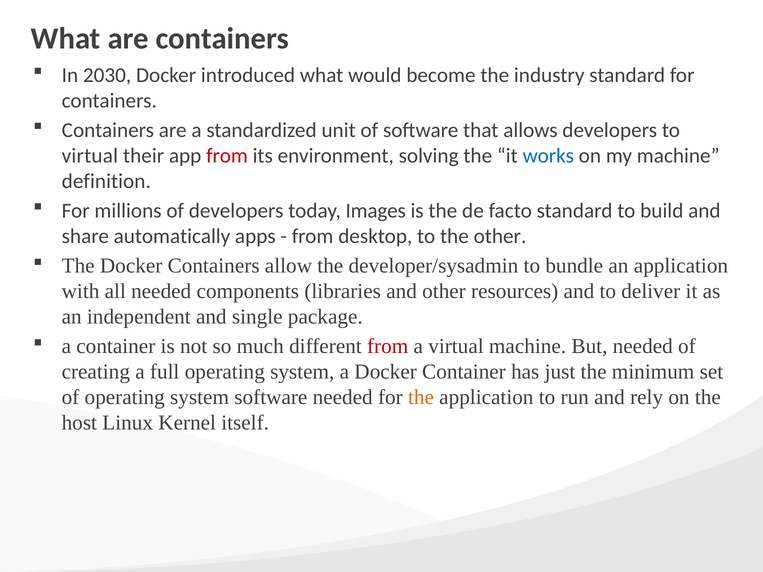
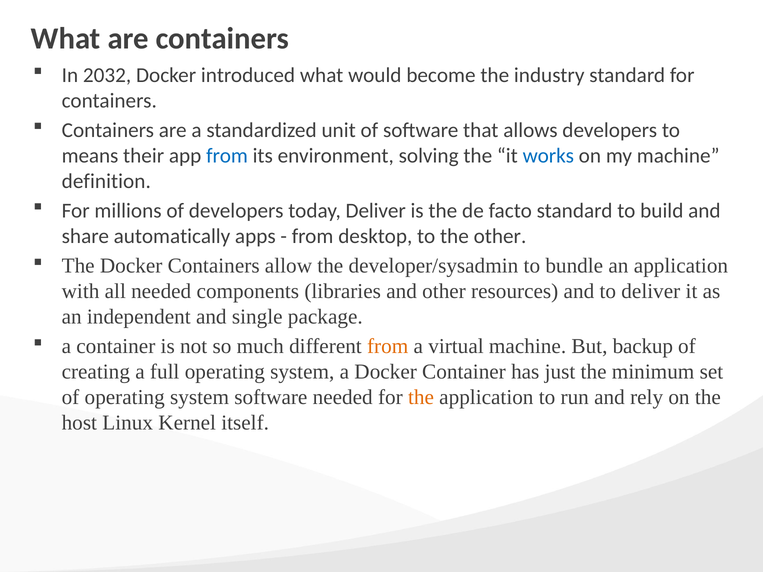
2030: 2030 -> 2032 (107, 75)
virtual: virtual -> means (90, 156)
from colour: red -> blue (227, 156)
today Images: Images -> Deliver (376, 211)
from colour: red -> orange (388, 347)
But needed: needed -> backup (643, 347)
